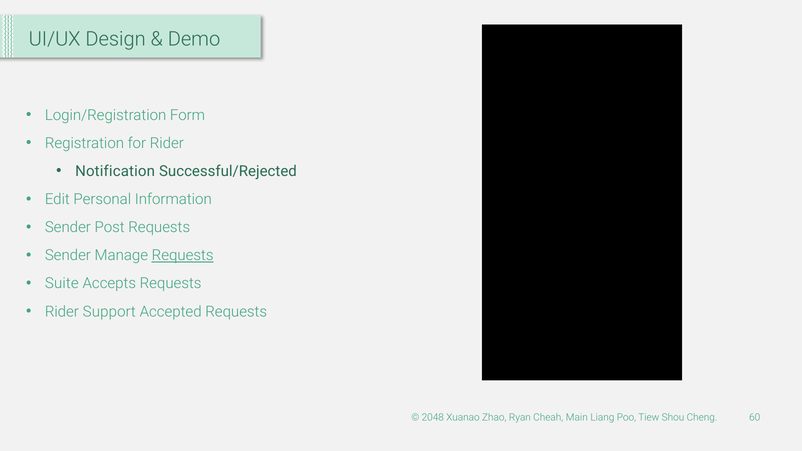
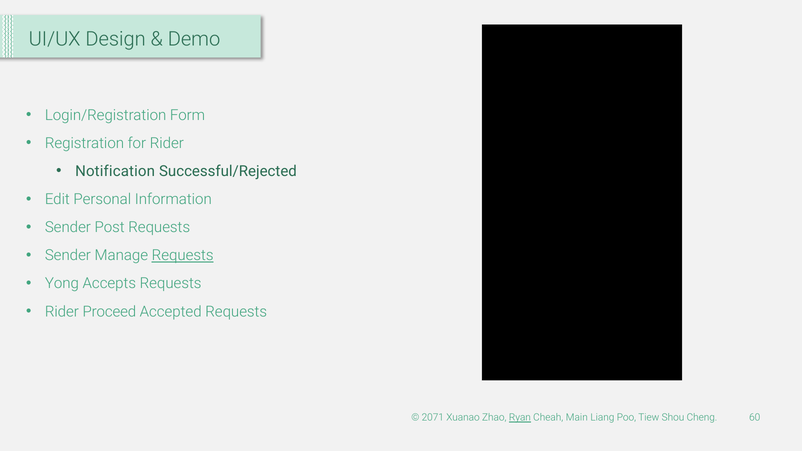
Suite: Suite -> Yong (62, 284)
Support: Support -> Proceed (109, 312)
2048: 2048 -> 2071 (433, 418)
Ryan underline: none -> present (520, 418)
